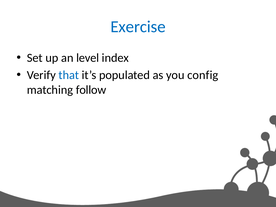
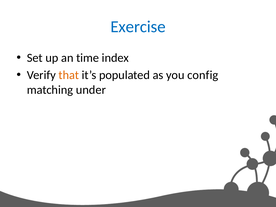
level: level -> time (88, 58)
that colour: blue -> orange (69, 75)
follow: follow -> under (91, 90)
